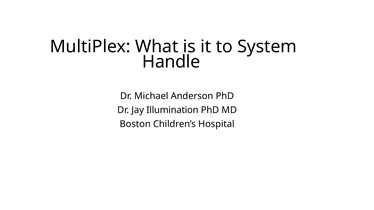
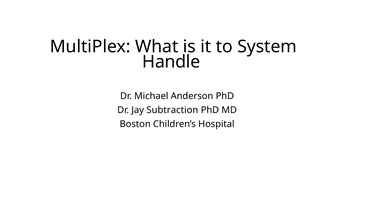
Illumination: Illumination -> Subtraction (172, 110)
